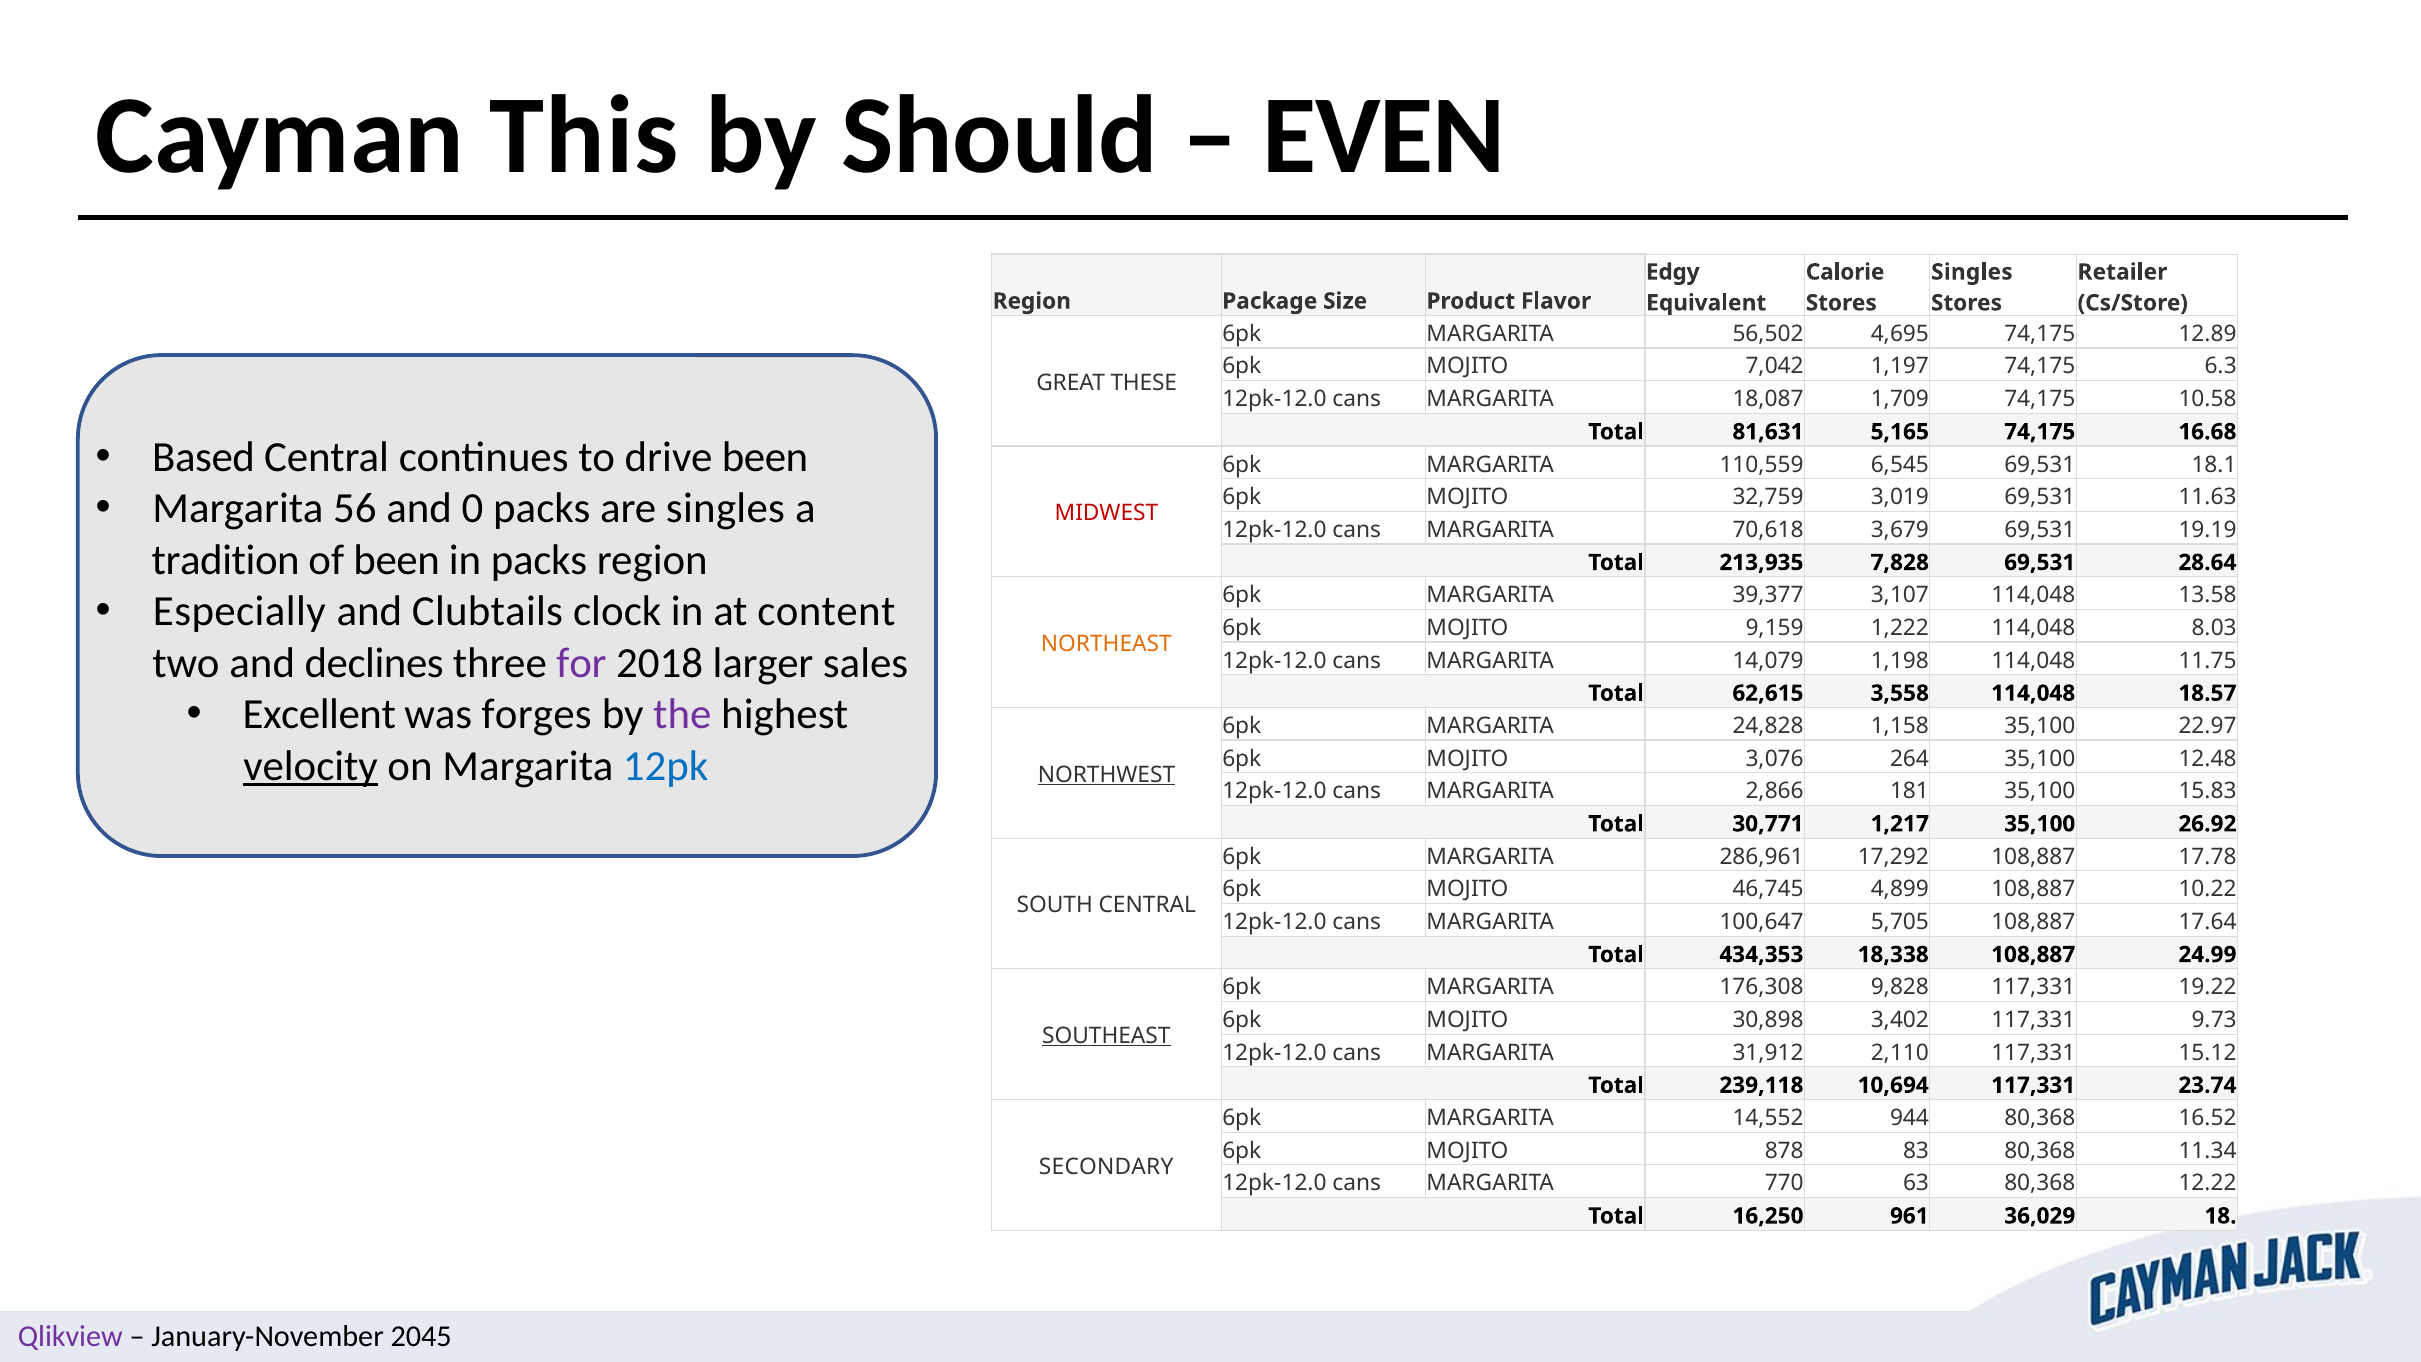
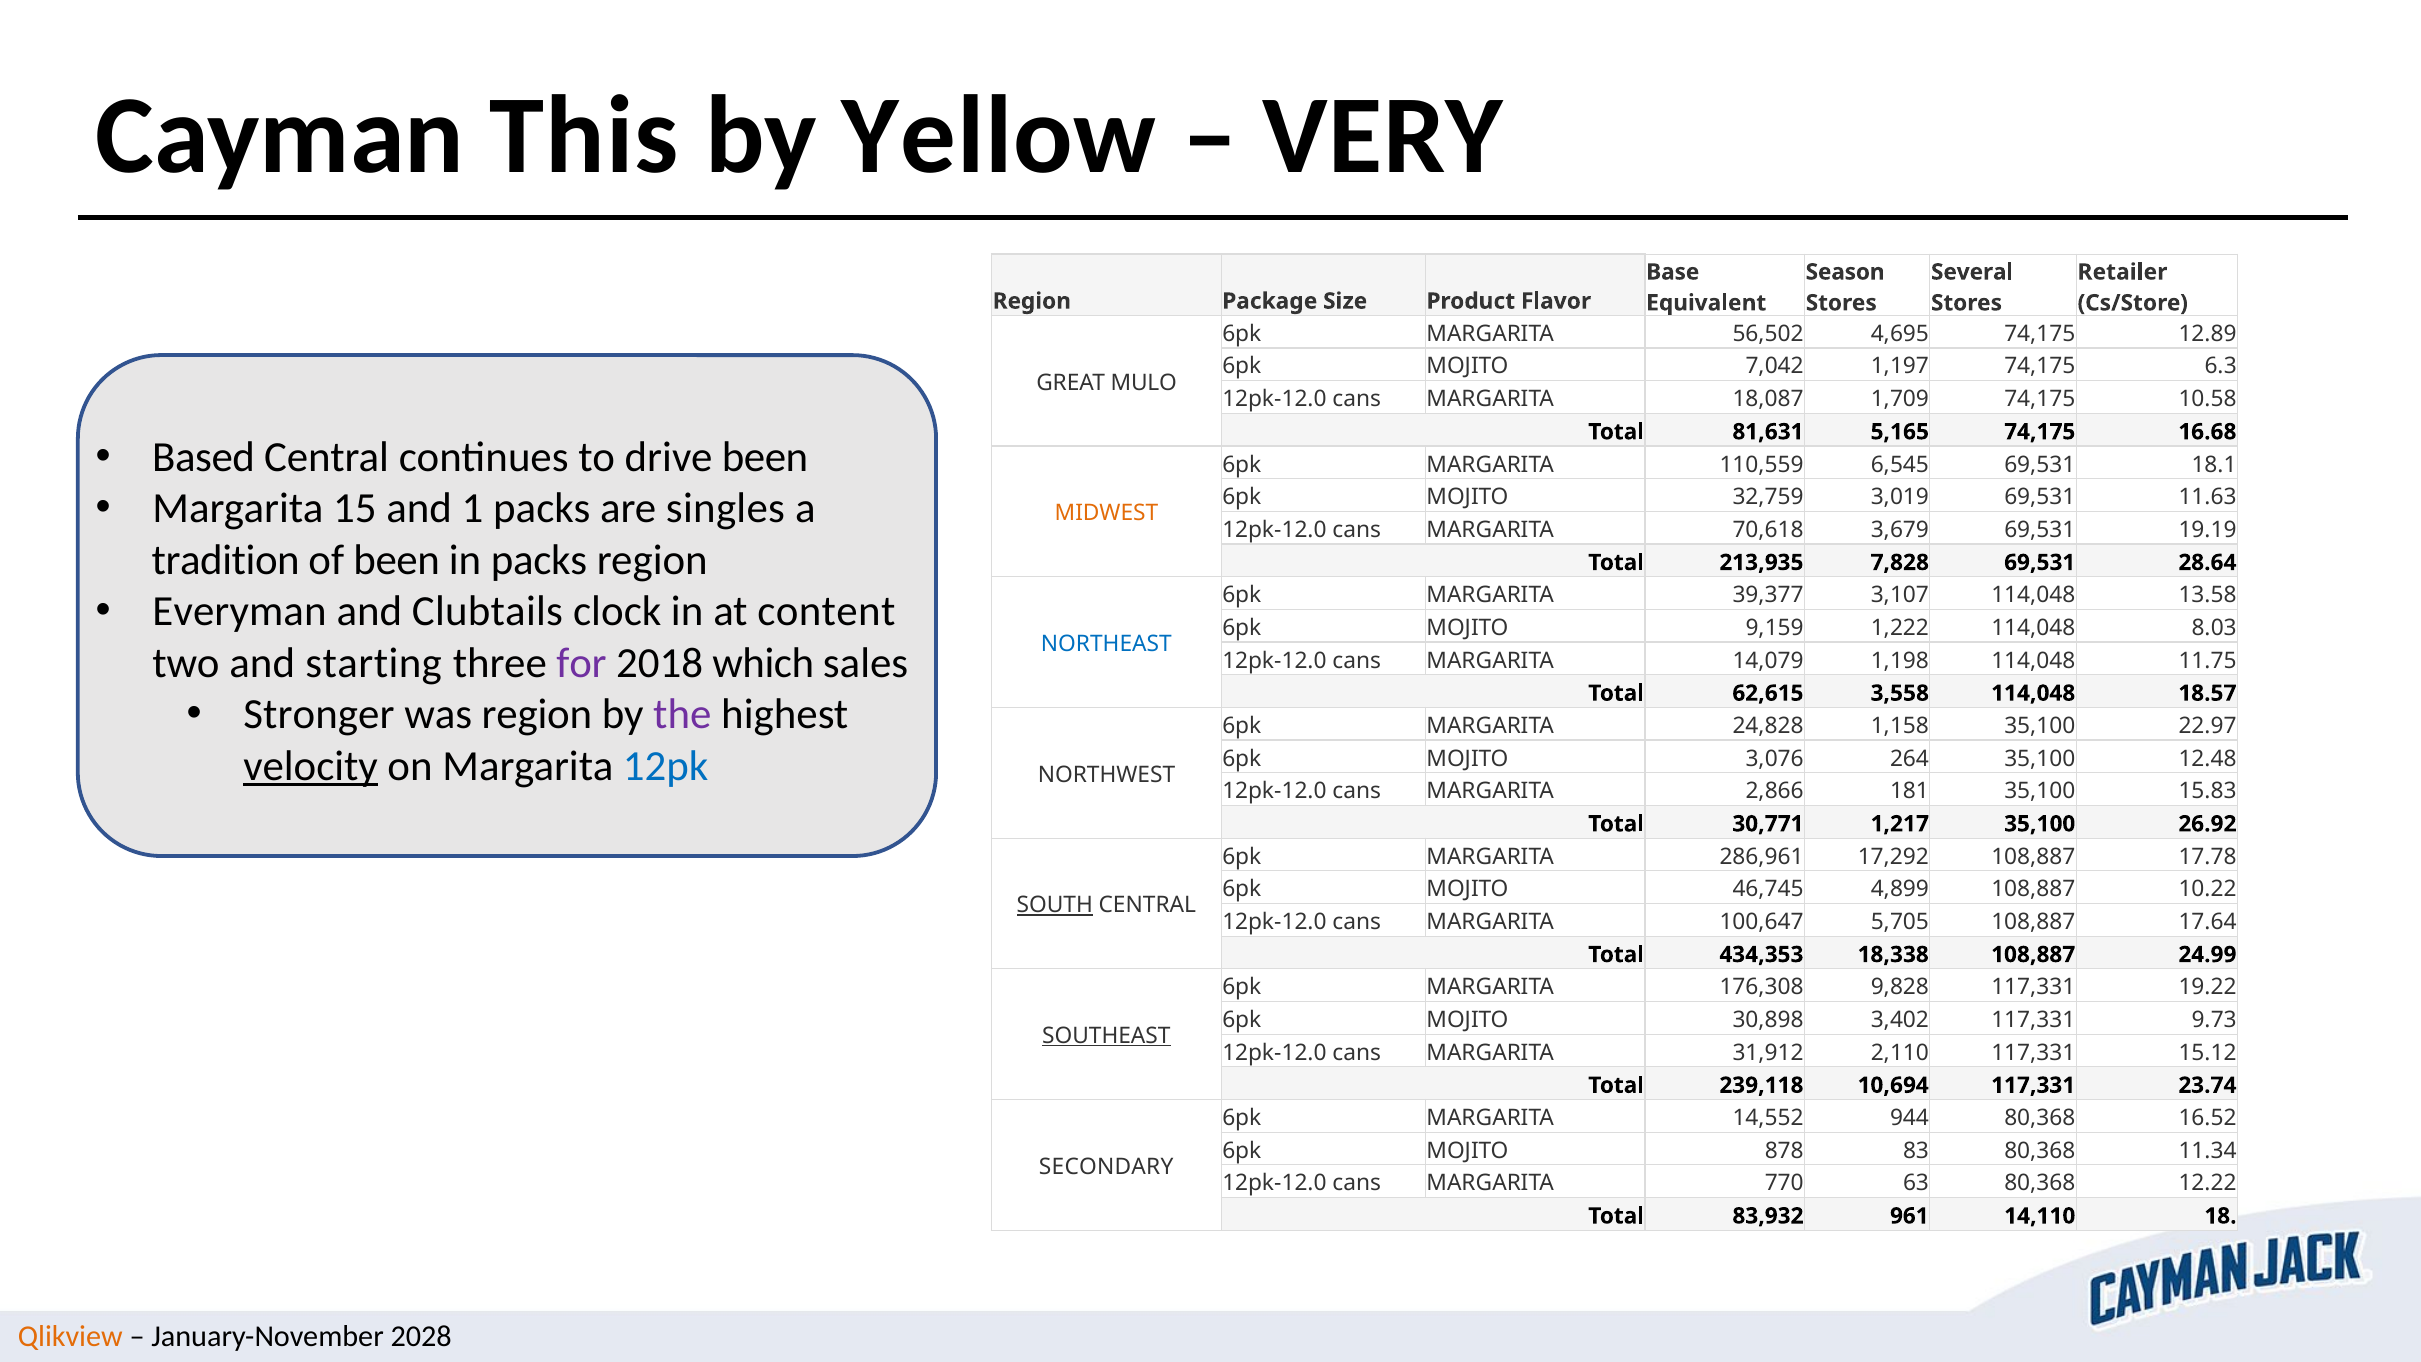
Should: Should -> Yellow (999, 136)
EVEN: EVEN -> VERY (1383, 136)
Edgy: Edgy -> Base (1673, 272)
Calorie: Calorie -> Season (1845, 272)
Singles: Singles -> Several (1972, 272)
THESE: THESE -> MULO (1144, 382)
56: 56 -> 15 (355, 509)
0: 0 -> 1 (472, 509)
MIDWEST colour: red -> orange (1106, 513)
Especially: Especially -> Everyman (240, 612)
NORTHEAST colour: orange -> blue (1106, 644)
declines: declines -> starting (374, 663)
larger: larger -> which (763, 663)
Excellent: Excellent -> Stronger (319, 715)
was forges: forges -> region (537, 715)
NORTHWEST underline: present -> none (1106, 774)
SOUTH underline: none -> present (1055, 905)
16,250: 16,250 -> 83,932 (1768, 1216)
36,029: 36,029 -> 14,110 (2040, 1216)
Qlikview colour: purple -> orange (70, 1336)
2045: 2045 -> 2028 (421, 1336)
